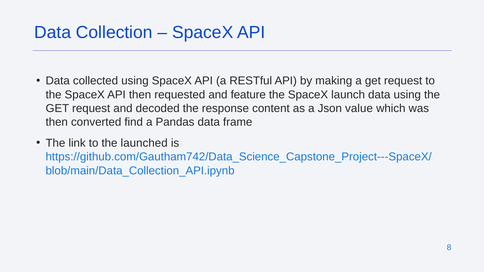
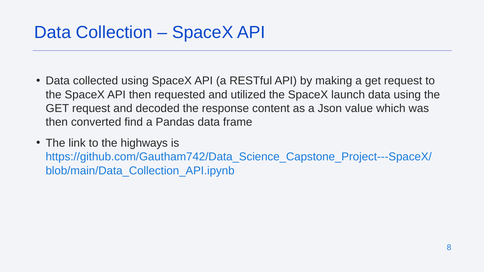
feature: feature -> utilized (248, 95)
launched: launched -> highways (144, 143)
